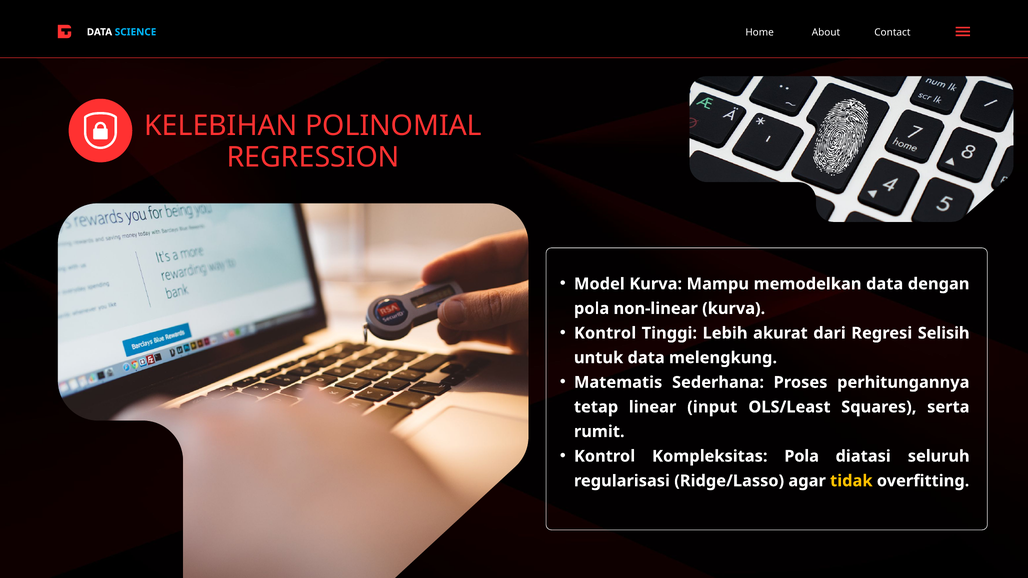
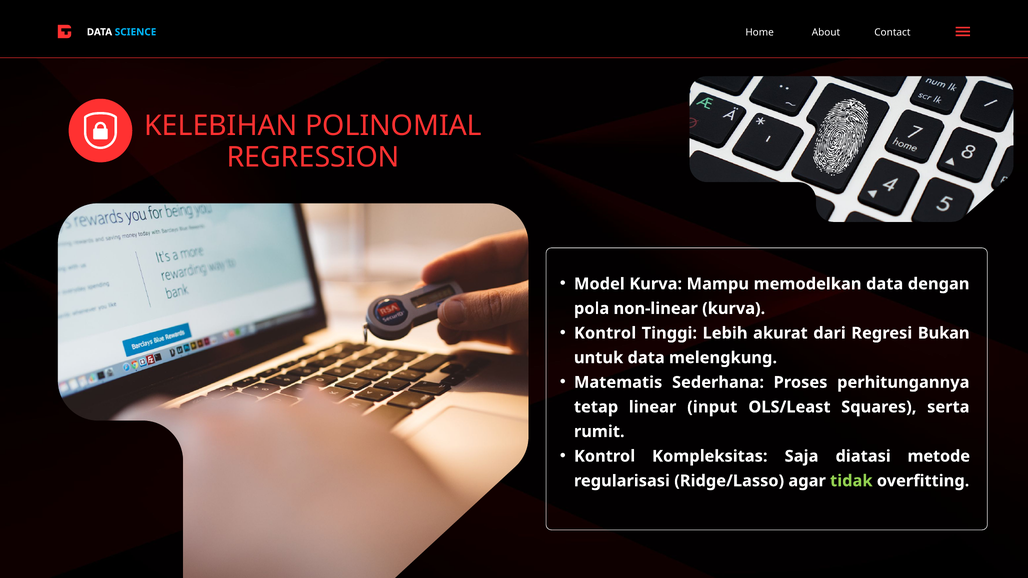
Selisih: Selisih -> Bukan (944, 333)
Kompleksitas Pola: Pola -> Saja (802, 456)
seluruh: seluruh -> metode (939, 456)
tidak colour: yellow -> light green (851, 481)
